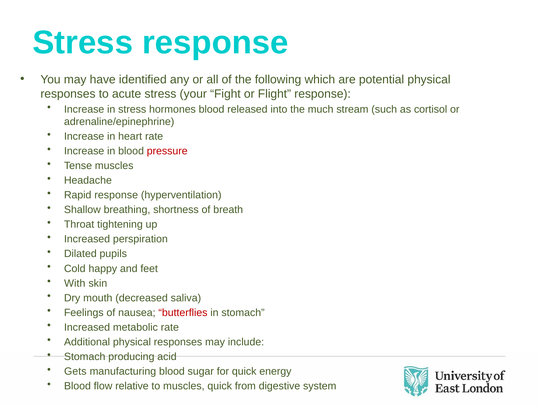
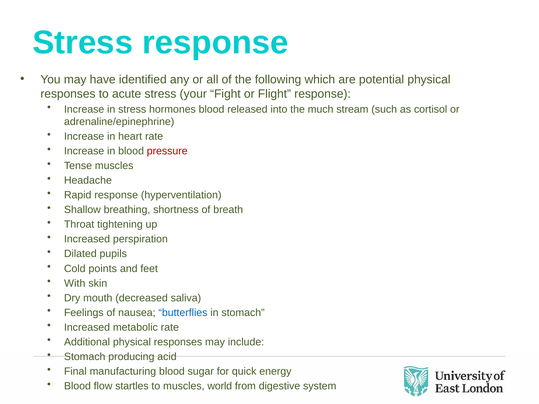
happy: happy -> points (103, 269)
butterflies colour: red -> blue (183, 313)
Gets: Gets -> Final (75, 372)
relative: relative -> startles (132, 386)
muscles quick: quick -> world (220, 386)
